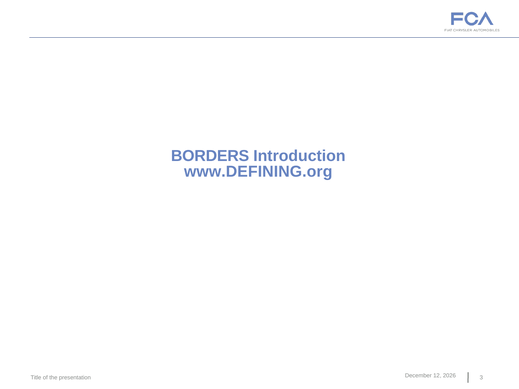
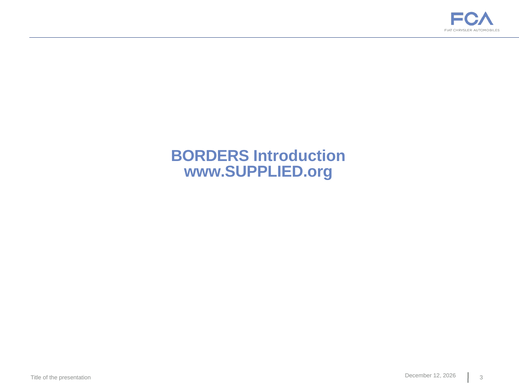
www.DEFINING.org: www.DEFINING.org -> www.SUPPLIED.org (258, 172)
